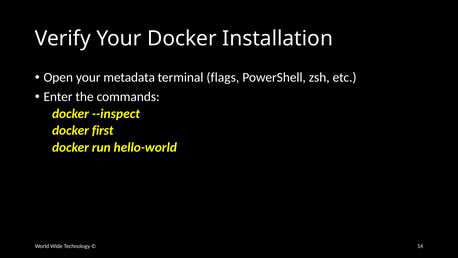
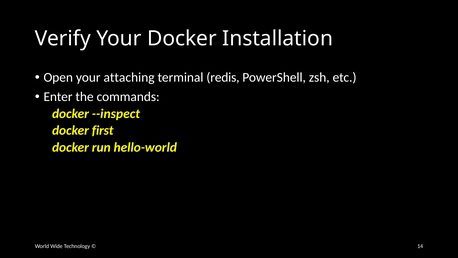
metadata: metadata -> attaching (129, 77)
flags: flags -> redis (223, 77)
